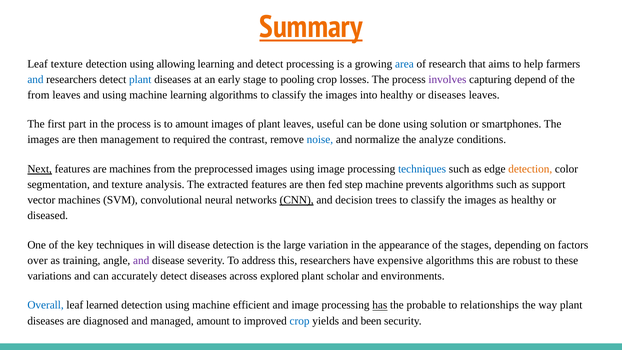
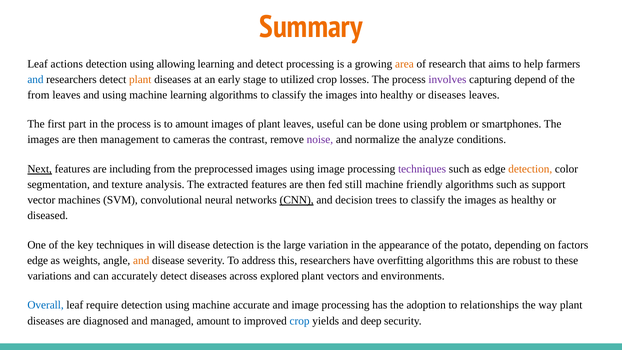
Summary underline: present -> none (311, 27)
Leaf texture: texture -> actions (67, 64)
area colour: blue -> orange (404, 64)
plant colour: blue -> orange (140, 79)
pooling: pooling -> utilized (297, 79)
solution: solution -> problem (449, 124)
required: required -> cameras (192, 140)
noise colour: blue -> purple (320, 140)
are machines: machines -> including (130, 169)
techniques colour: blue -> purple (422, 169)
step: step -> still (354, 185)
prevents: prevents -> friendly (424, 185)
stages: stages -> potato (476, 245)
over: over -> edge (38, 260)
training: training -> weights (82, 260)
and colour: purple -> orange (141, 260)
expensive: expensive -> overfitting (400, 260)
scholar: scholar -> vectors (343, 276)
learned: learned -> require (102, 305)
efficient: efficient -> accurate (251, 305)
has underline: present -> none (380, 305)
probable: probable -> adoption (426, 305)
been: been -> deep (371, 321)
